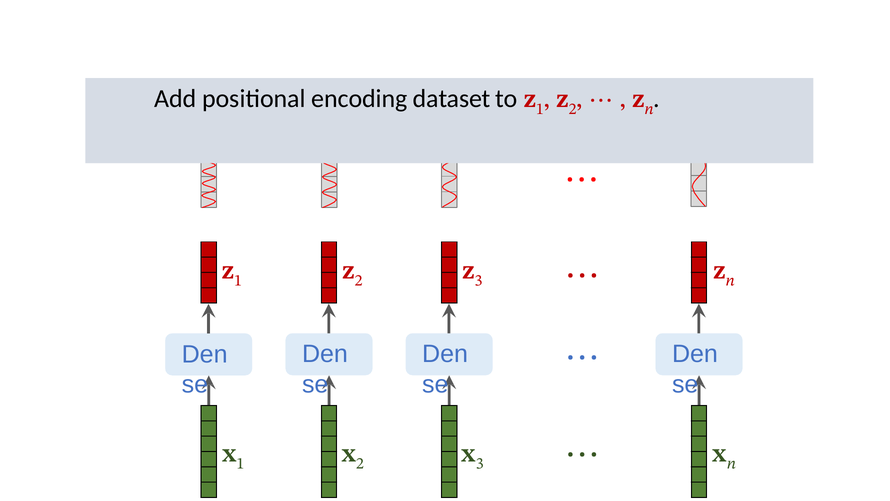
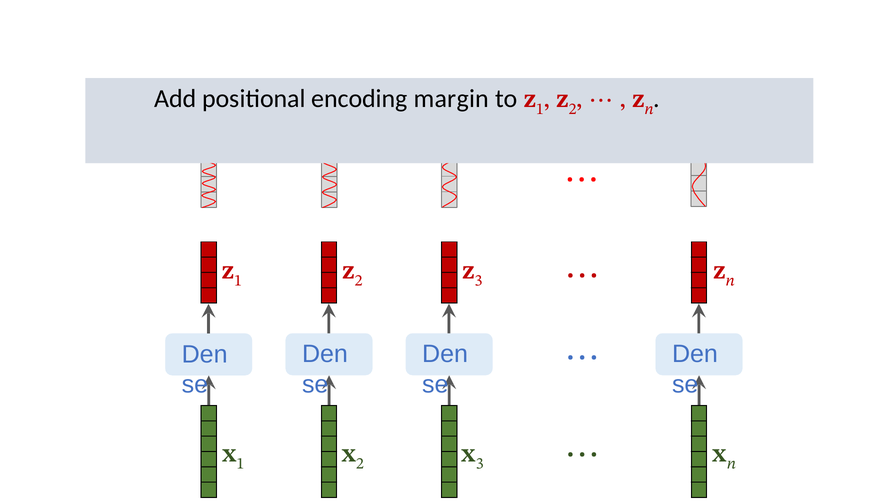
dataset: dataset -> margin (451, 99)
